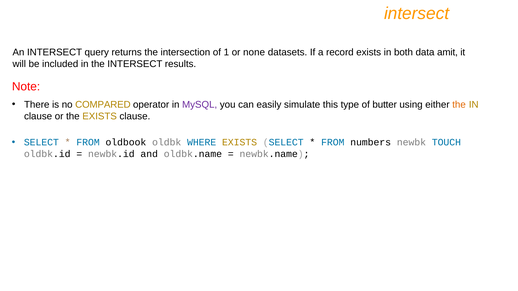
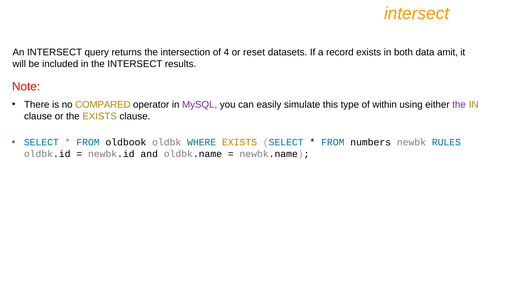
1: 1 -> 4 (226, 52)
none: none -> reset (254, 52)
butter: butter -> within (385, 105)
the colour: orange -> purple (459, 105)
TOUCH: TOUCH -> RULES (446, 143)
